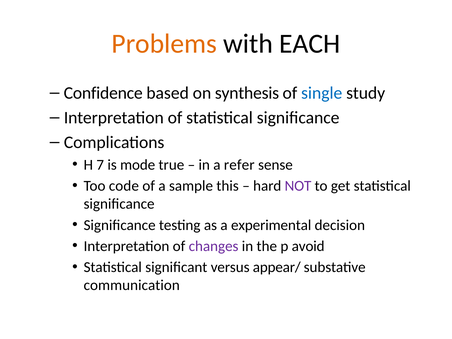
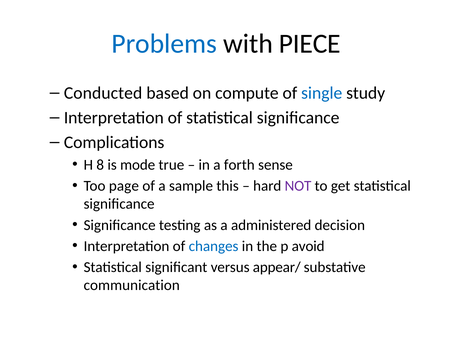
Problems colour: orange -> blue (164, 44)
EACH: EACH -> PIECE (310, 44)
Confidence: Confidence -> Conducted (103, 93)
synthesis: synthesis -> compute (247, 93)
7: 7 -> 8 (100, 165)
refer: refer -> forth (239, 165)
code: code -> page (124, 186)
experimental: experimental -> administered (271, 225)
changes colour: purple -> blue (214, 246)
